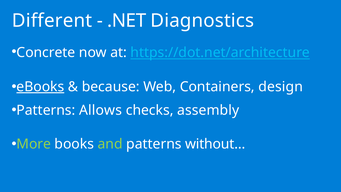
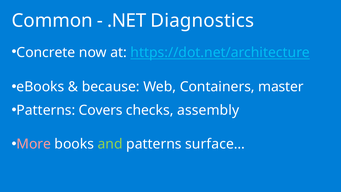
Different: Different -> Common (52, 21)
eBooks underline: present -> none (40, 87)
design: design -> master (281, 87)
Allows: Allows -> Covers (101, 110)
More colour: light green -> pink (34, 144)
without…: without… -> surface… (215, 144)
